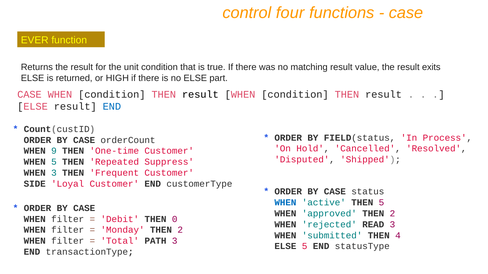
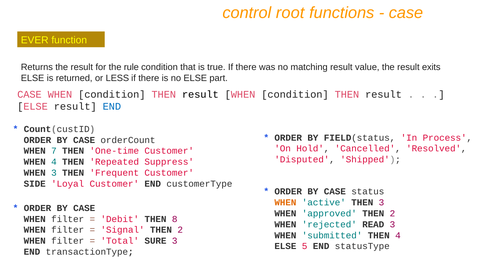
four: four -> root (290, 13)
unit: unit -> rule (131, 67)
HIGH: HIGH -> LESS (117, 78)
9: 9 -> 7 (54, 151)
WHEN 5: 5 -> 4 (54, 162)
WHEN colour: blue -> orange (285, 203)
THEN 5: 5 -> 3 (381, 203)
0: 0 -> 8 (175, 219)
Monday: Monday -> Signal (123, 230)
PATH: PATH -> SURE (155, 241)
